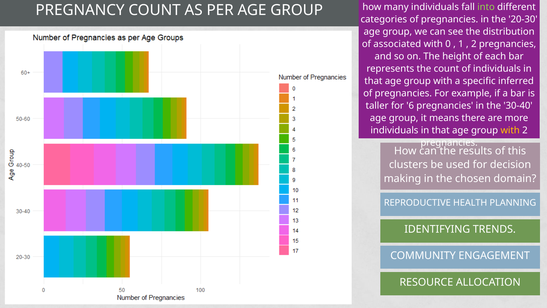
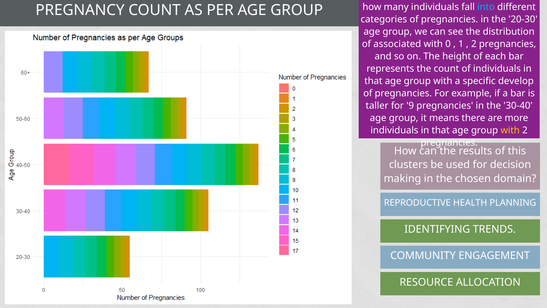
into colour: light green -> light blue (486, 7)
inferred: inferred -> develop (516, 81)
6: 6 -> 9 (410, 106)
